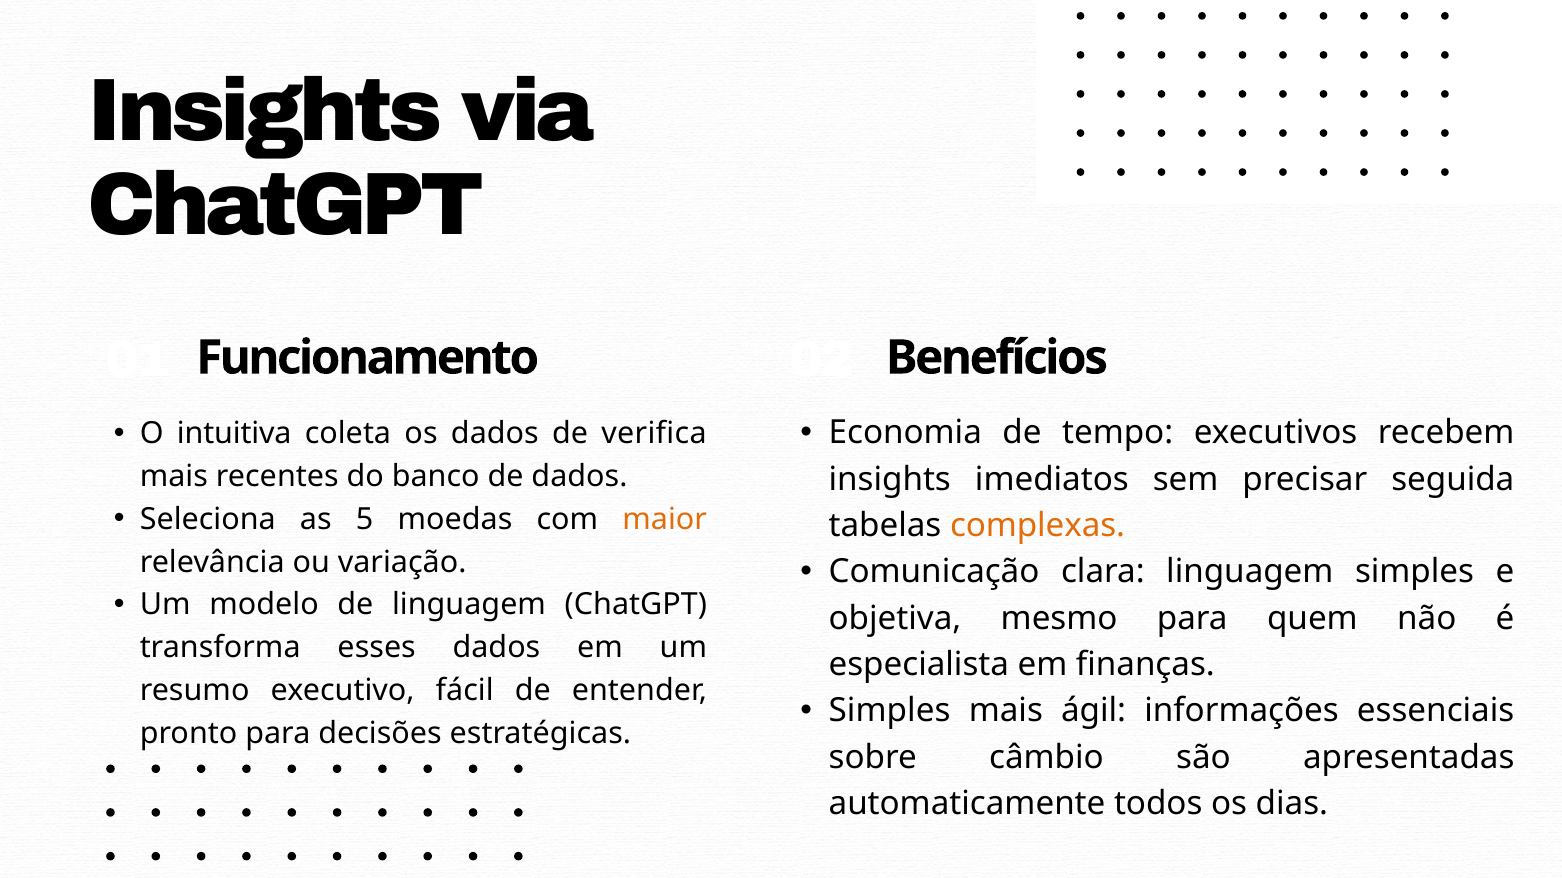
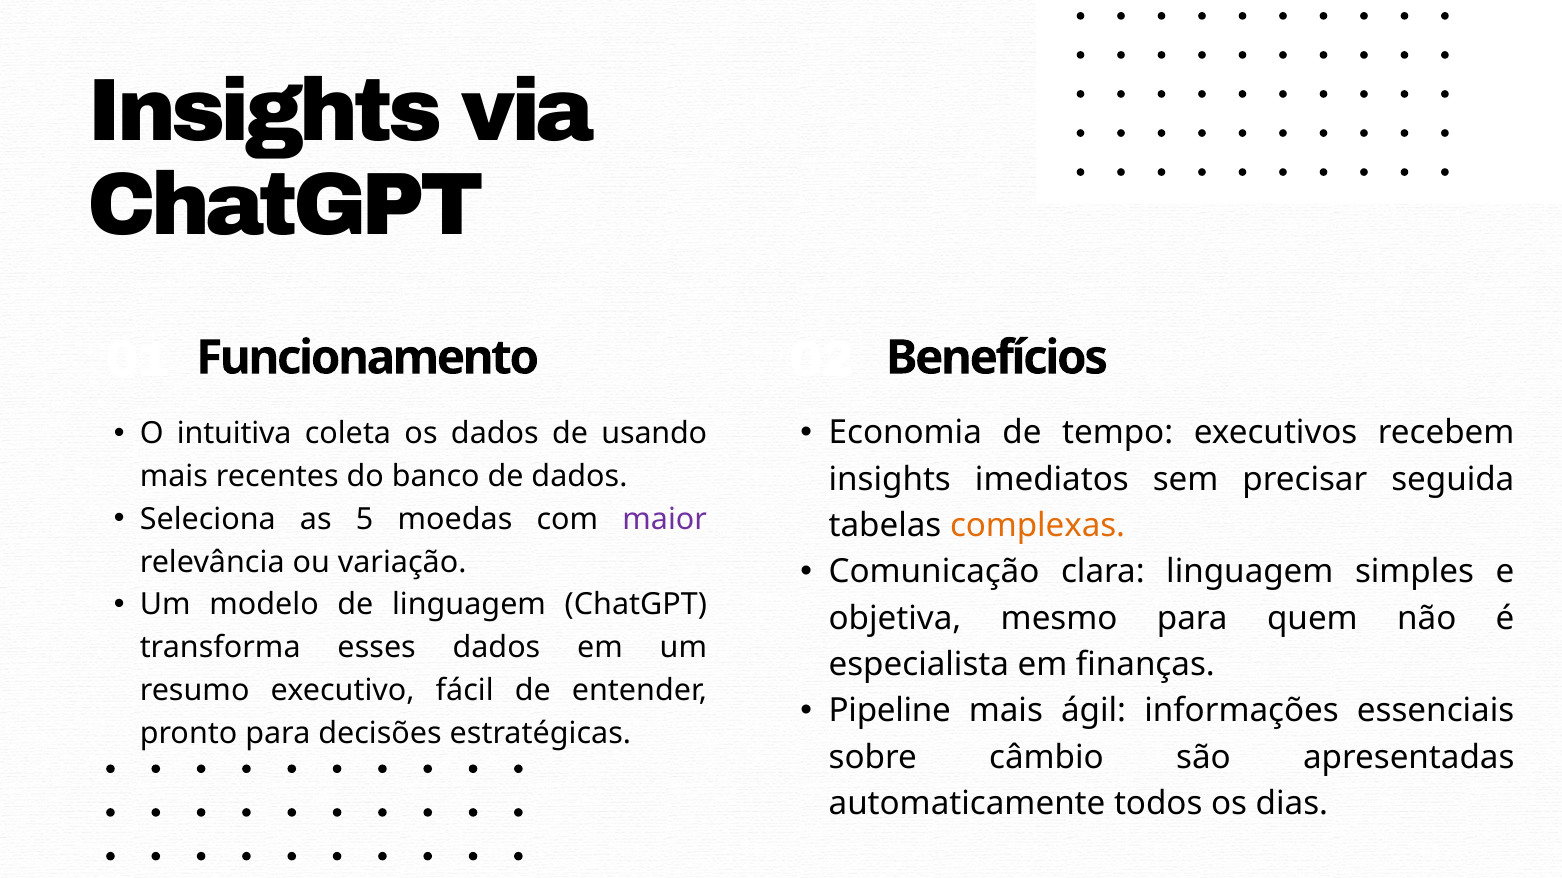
verifica: verifica -> usando (654, 434)
maior colour: orange -> purple (665, 520)
Simples: Simples -> Pipeline (890, 711)
